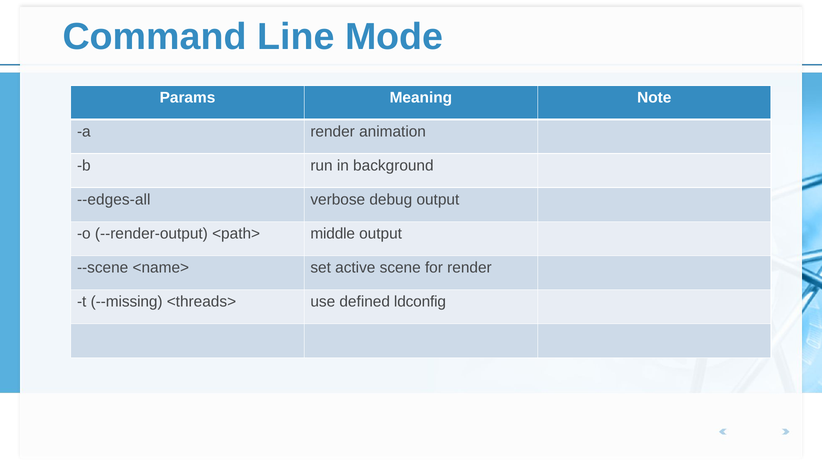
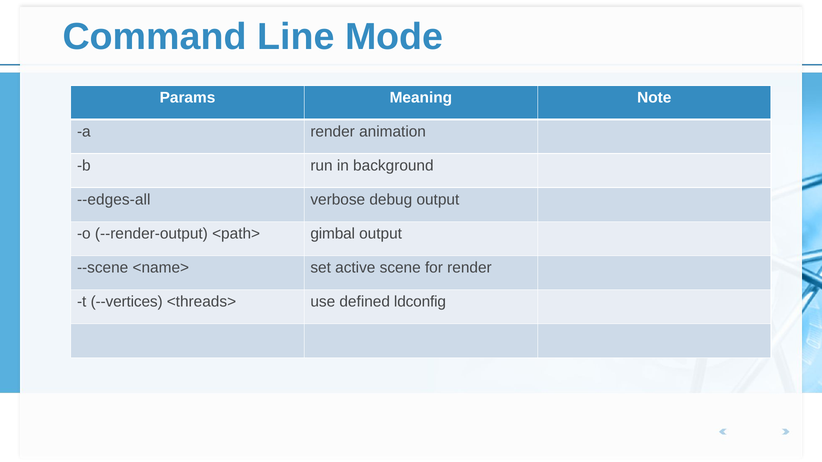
middle: middle -> gimbal (333, 234)
--missing: --missing -> --vertices (127, 302)
